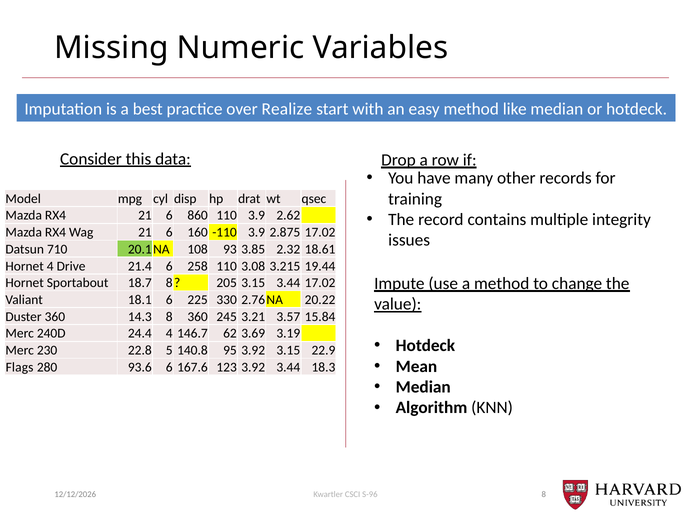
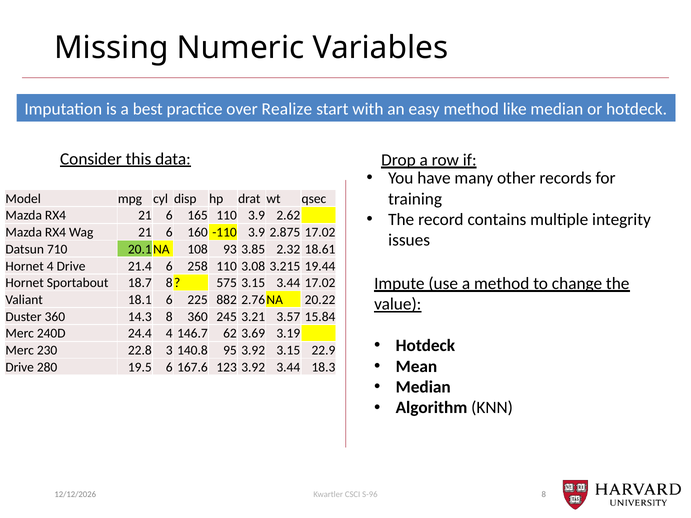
860: 860 -> 165 (198, 216)
205: 205 -> 575 (227, 283)
330: 330 -> 882 (227, 300)
5: 5 -> 3 (169, 351)
Flags: Flags -> Drive (20, 367)
93.6: 93.6 -> 19.5 (140, 367)
